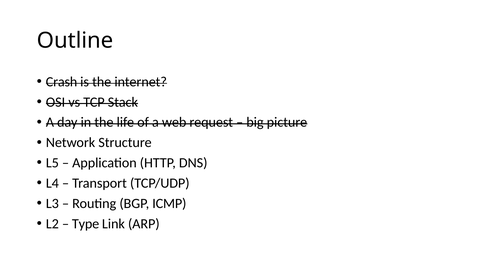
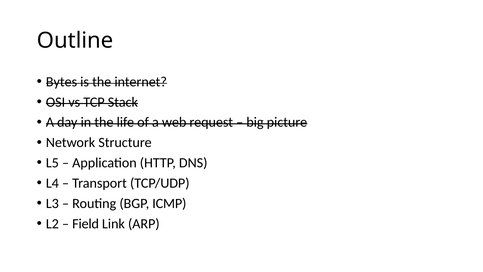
Crash: Crash -> Bytes (61, 82)
Type: Type -> Field (86, 223)
